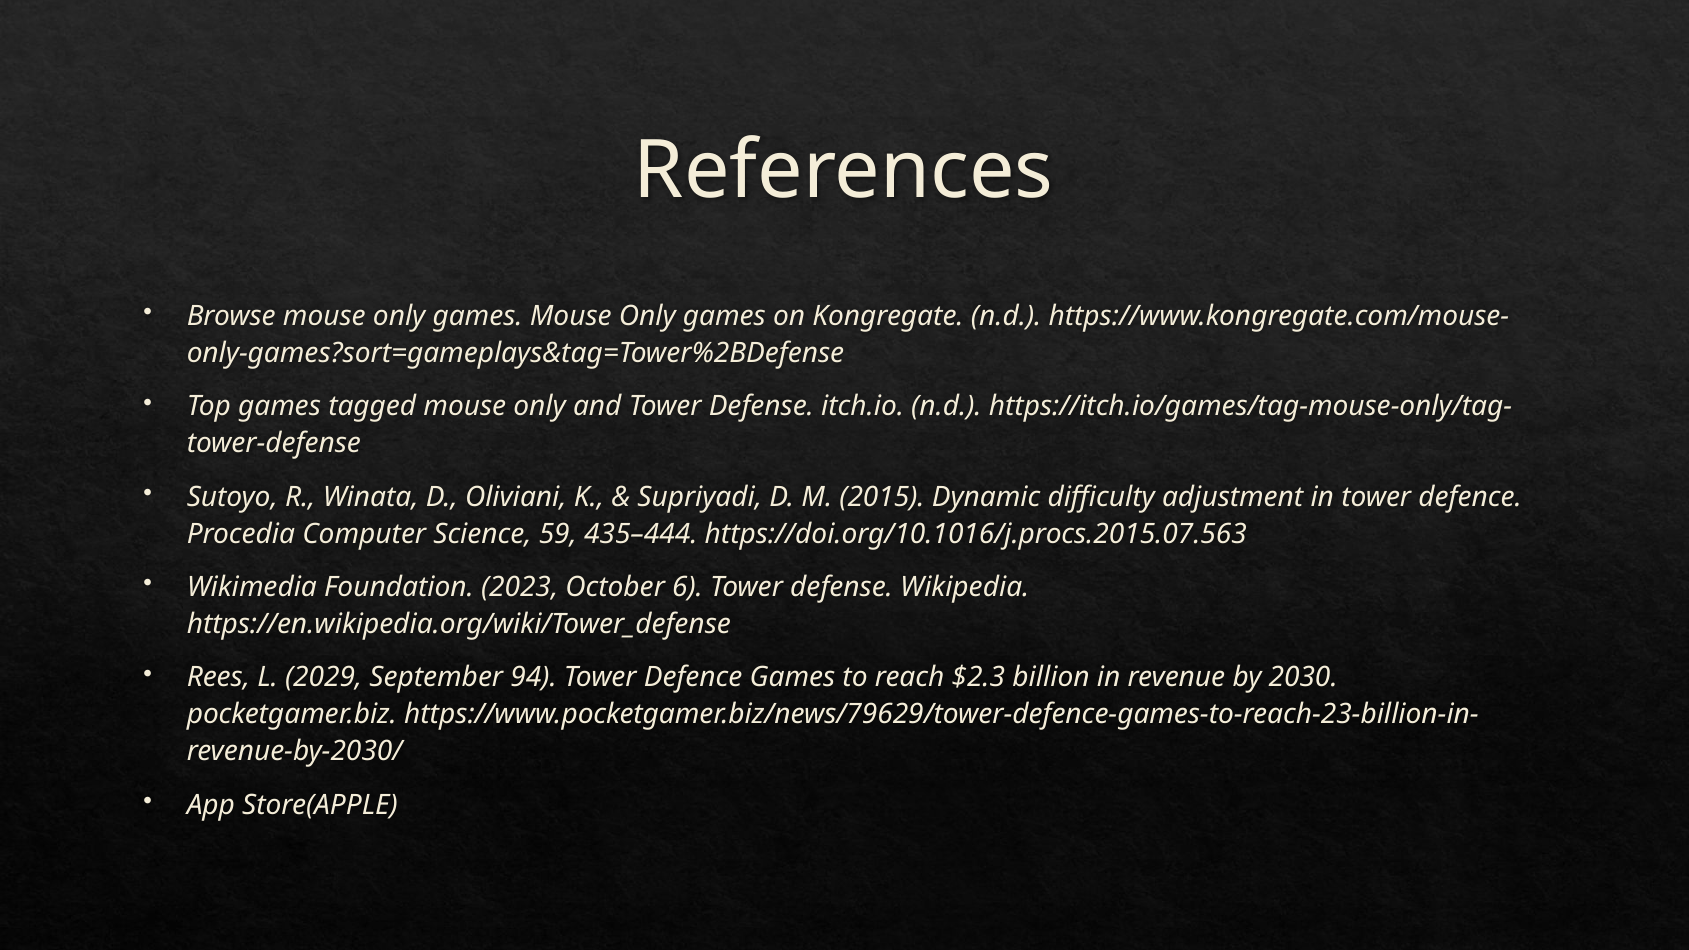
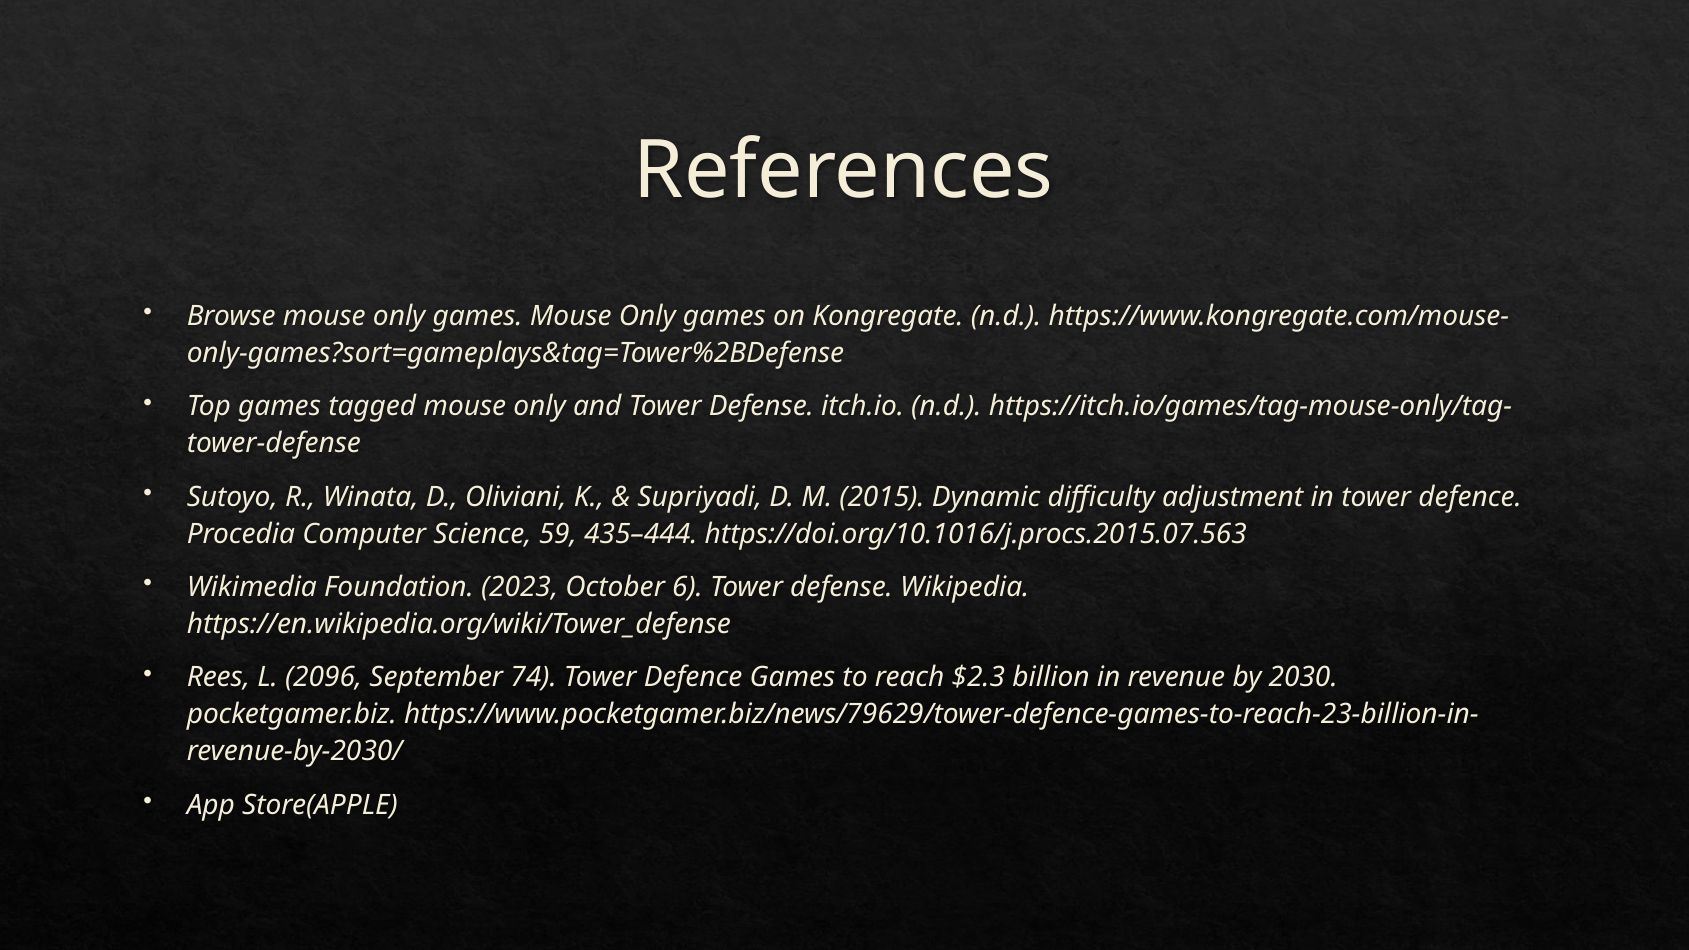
2029: 2029 -> 2096 (324, 677)
94: 94 -> 74 (534, 677)
